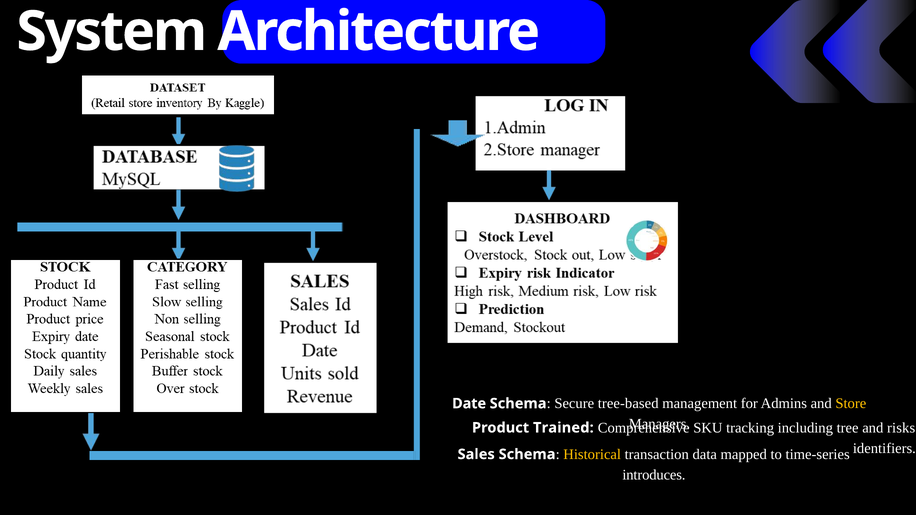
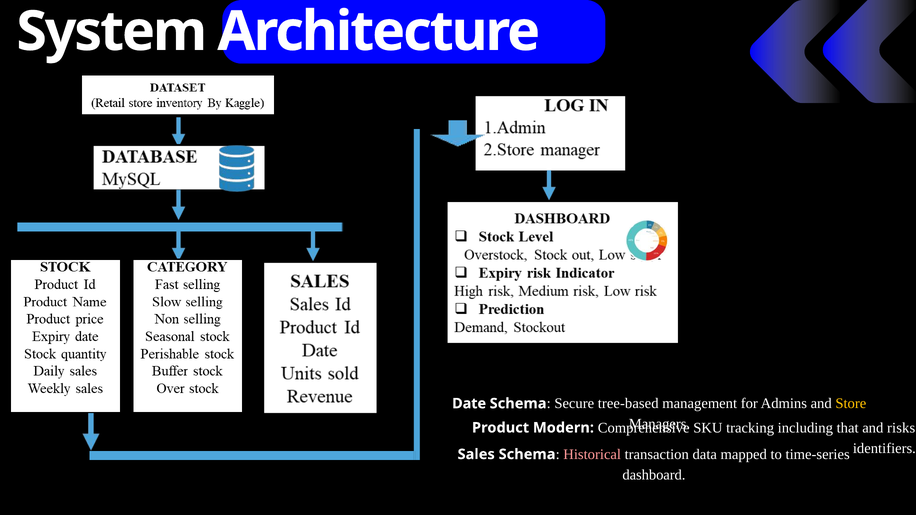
Trained: Trained -> Modern (563, 428)
tree: tree -> that (848, 428)
Historical colour: yellow -> pink (592, 455)
introduces: introduces -> dashboard (654, 475)
